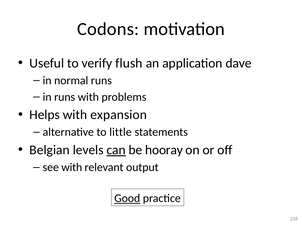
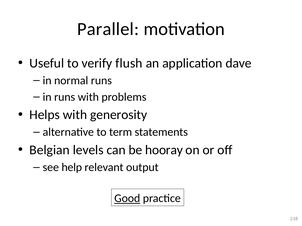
Codons: Codons -> Parallel (108, 29)
expansion: expansion -> generosity (119, 115)
little: little -> term (121, 132)
can underline: present -> none (116, 150)
see with: with -> help (72, 168)
